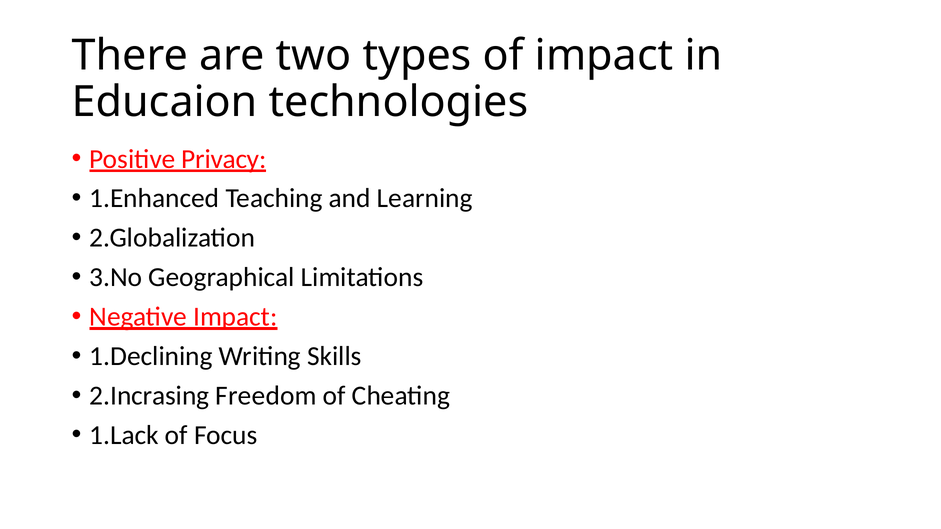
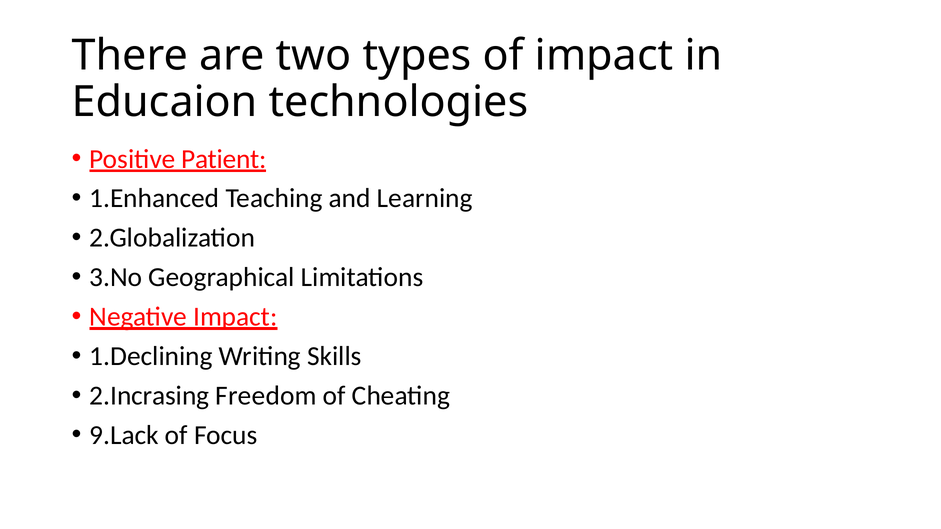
Privacy: Privacy -> Patient (224, 159)
1.Lack: 1.Lack -> 9.Lack (124, 435)
